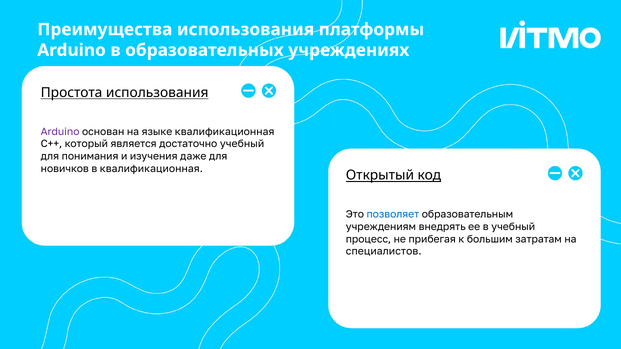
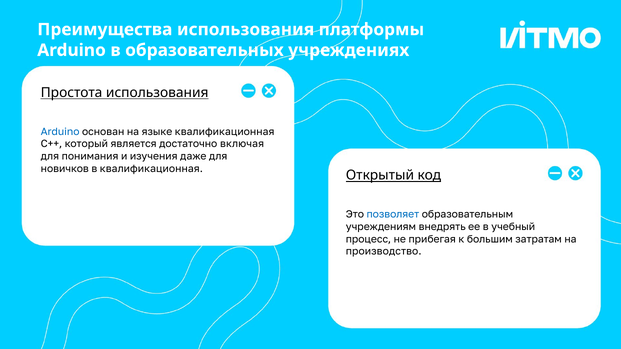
Arduino colour: purple -> blue (60, 132)
достаточно учебный: учебный -> включая (242, 144)
специалистов: специалистов -> производство (384, 252)
